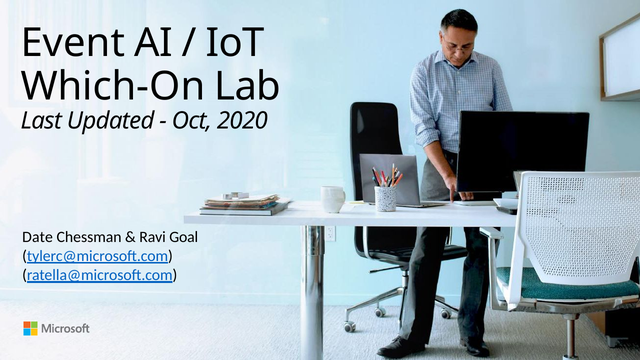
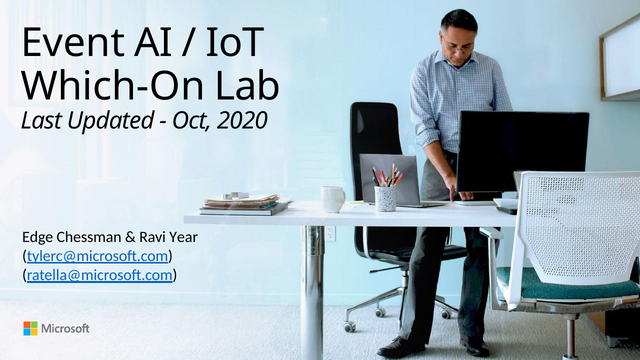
Date: Date -> Edge (38, 237)
Goal: Goal -> Year (184, 237)
